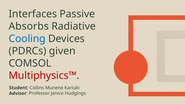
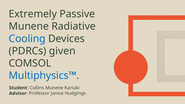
Interfaces: Interfaces -> Extremely (33, 14)
Absorbs: Absorbs -> Munene (29, 26)
Multiphysics™ colour: red -> blue (44, 76)
